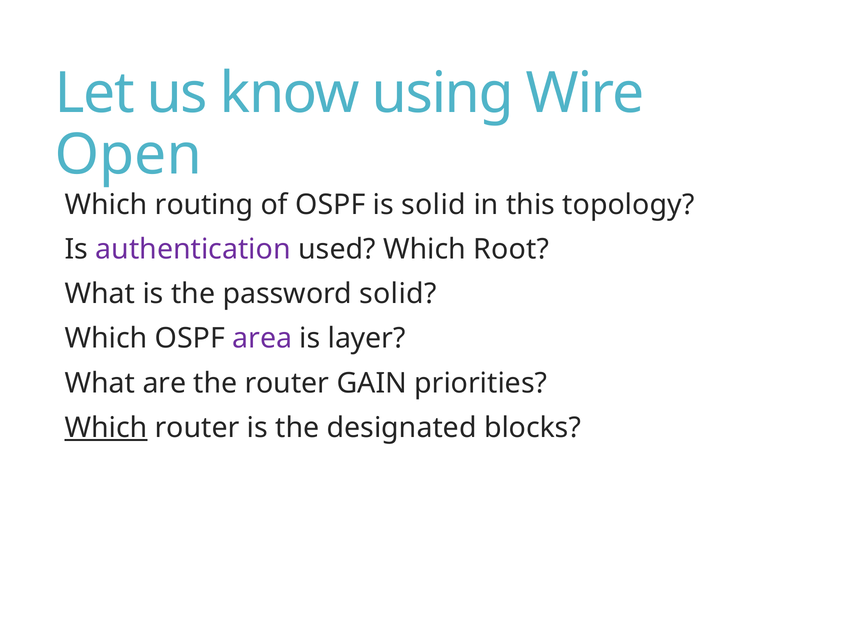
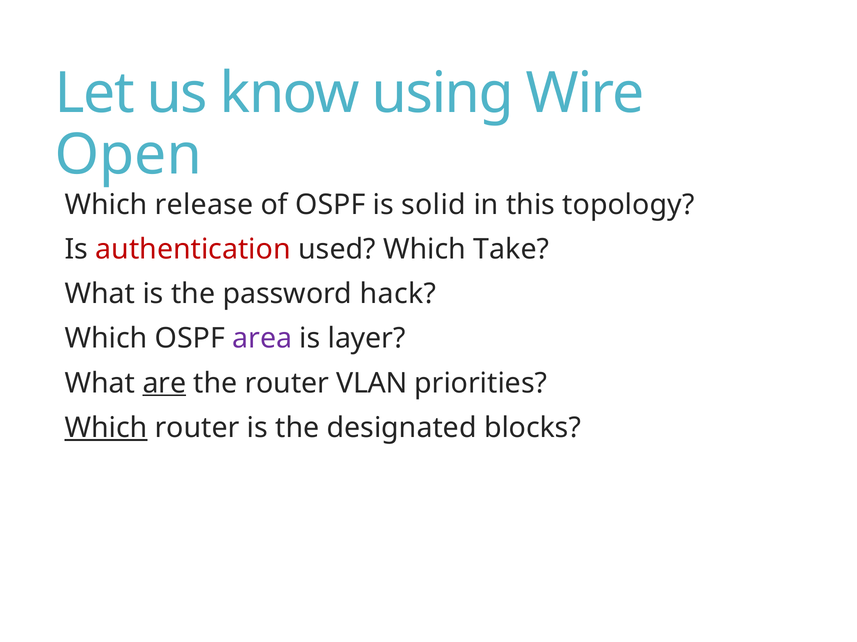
routing: routing -> release (204, 205)
authentication colour: purple -> red (193, 250)
Root: Root -> Take (511, 250)
password solid: solid -> hack (398, 294)
are underline: none -> present (164, 384)
GAIN: GAIN -> VLAN (372, 384)
